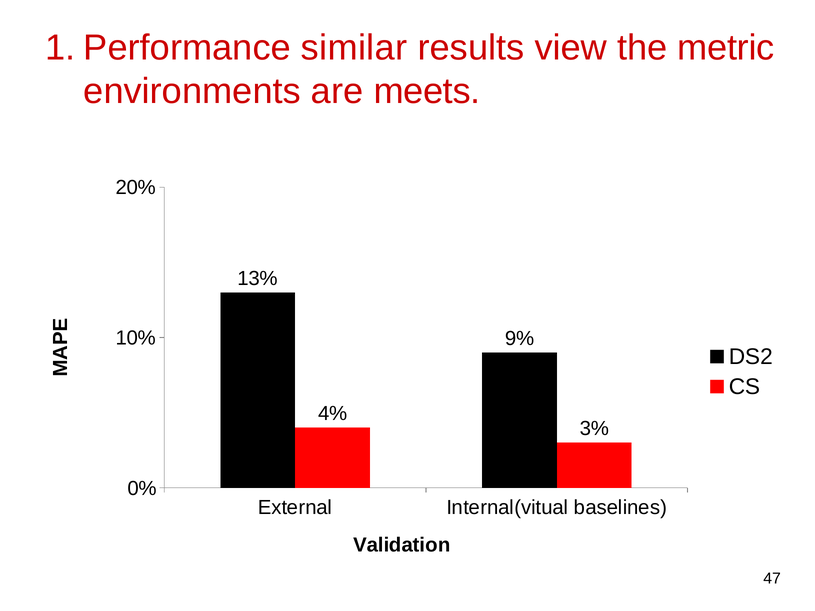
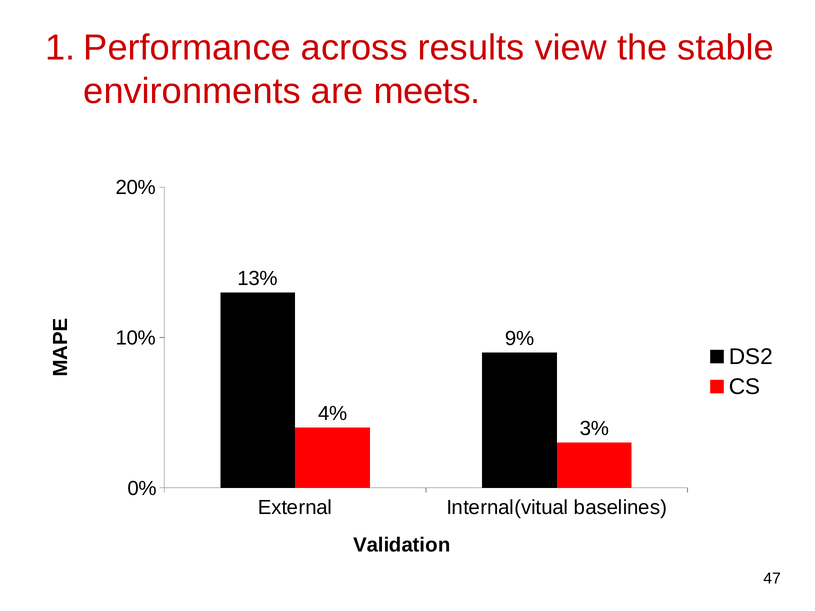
similar: similar -> across (354, 48)
metric: metric -> stable (726, 48)
